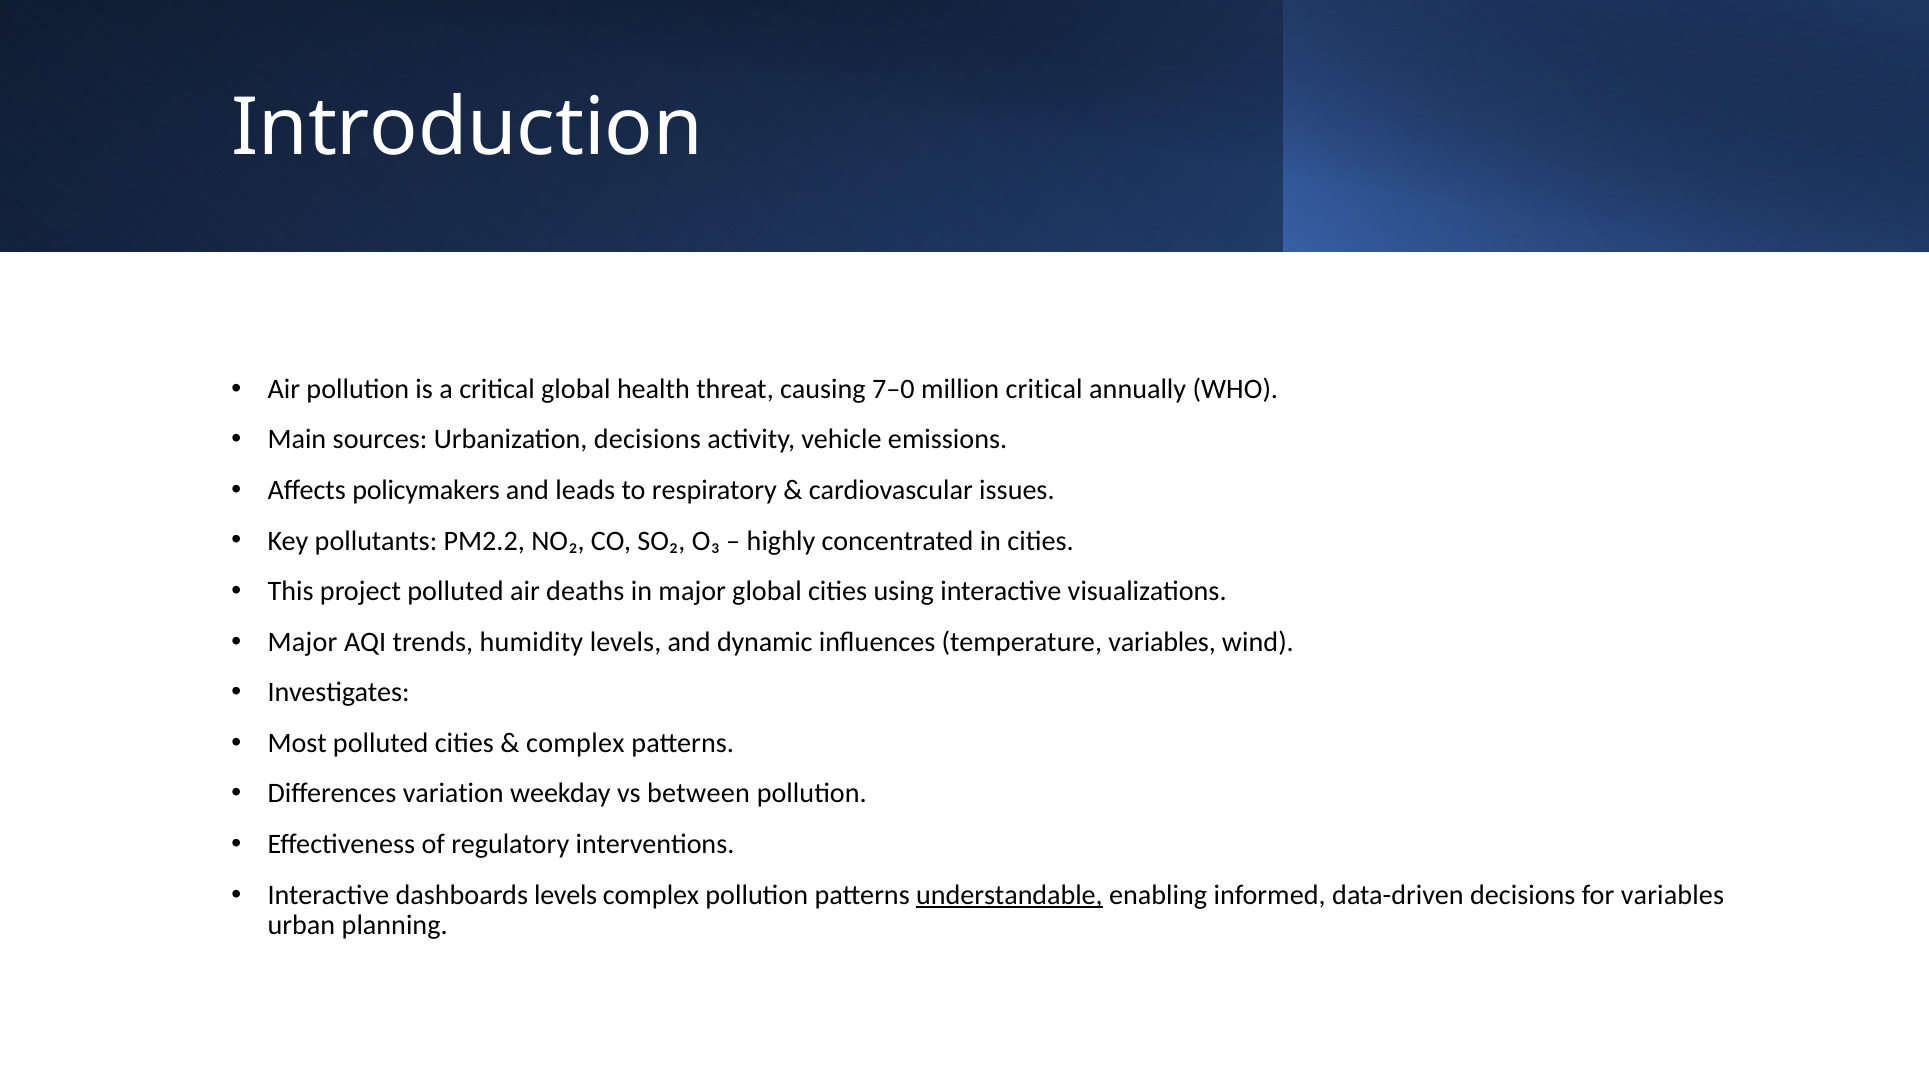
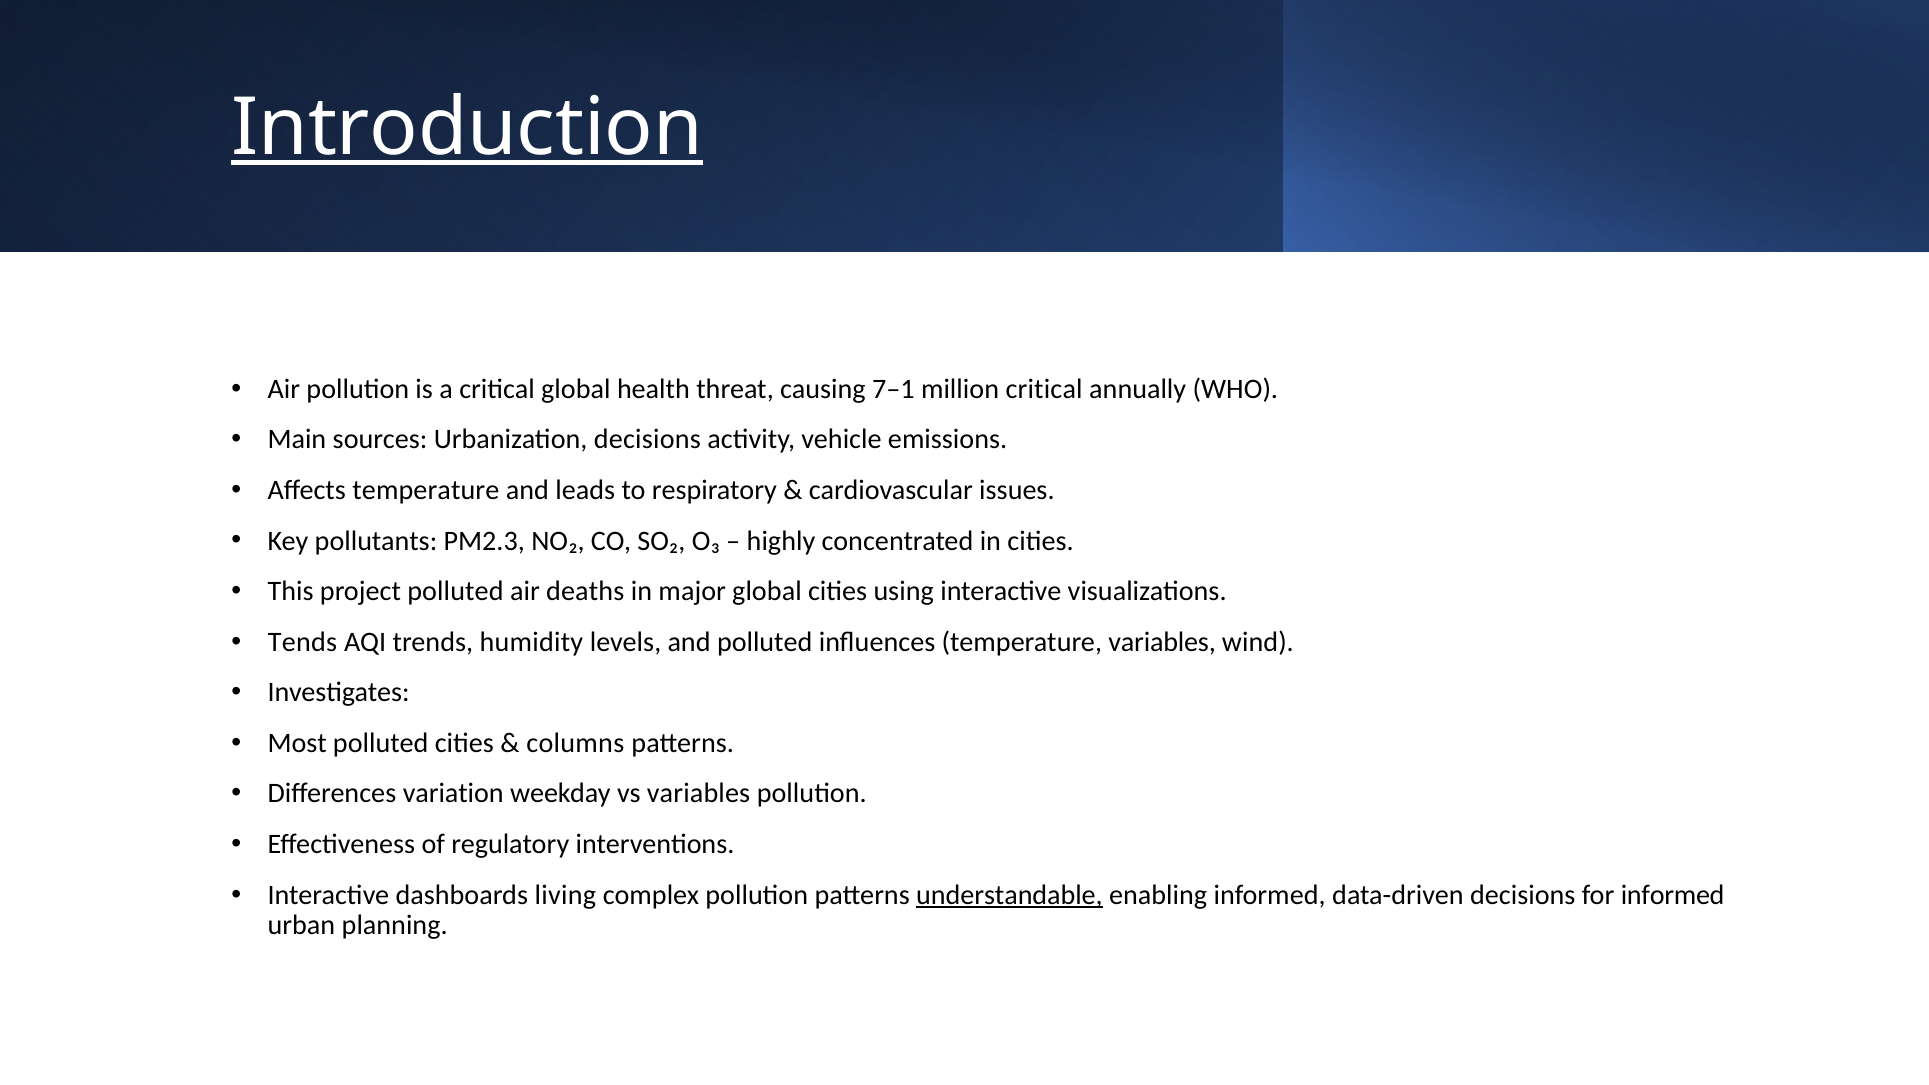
Introduction underline: none -> present (467, 128)
7–0: 7–0 -> 7–1 (893, 389)
Affects policymakers: policymakers -> temperature (426, 490)
PM2.2: PM2.2 -> PM2.3 (484, 541)
Major: Major -> Tends (303, 642)
and dynamic: dynamic -> polluted (765, 642)
complex: complex -> columns (575, 743)
vs between: between -> variables (699, 794)
dashboards levels: levels -> living (565, 895)
for variables: variables -> informed (1673, 895)
